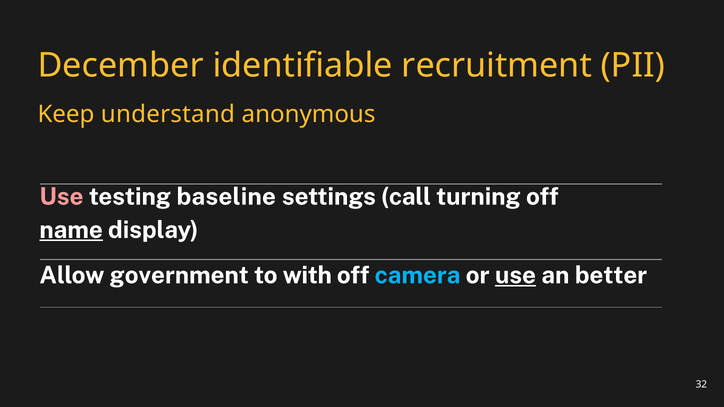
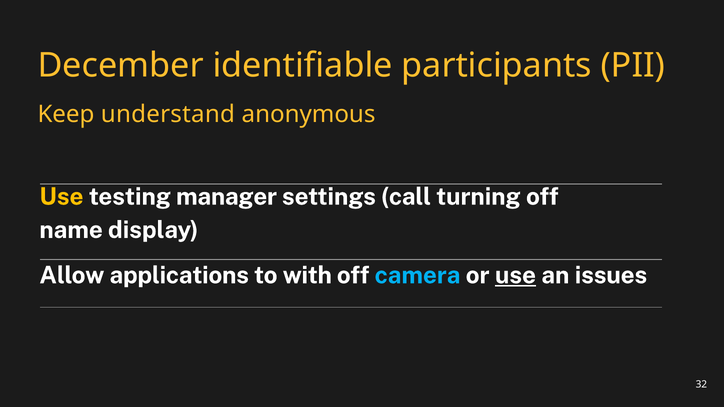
recruitment: recruitment -> participants (497, 65)
Use colour: pink -> yellow (61, 197)
baseline: baseline -> manager (226, 197)
name underline: present -> none (71, 230)
government: government -> applications (179, 275)
better: better -> issues (611, 275)
